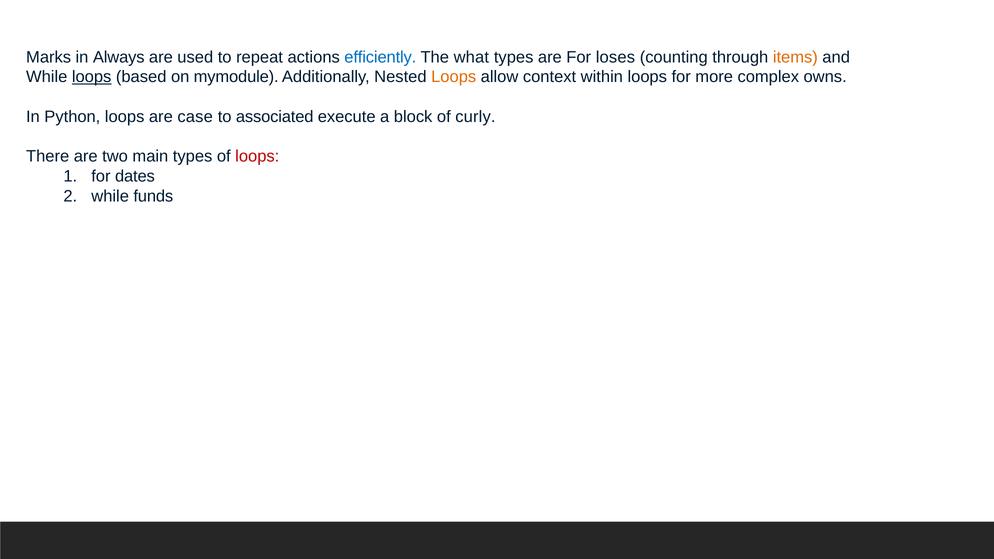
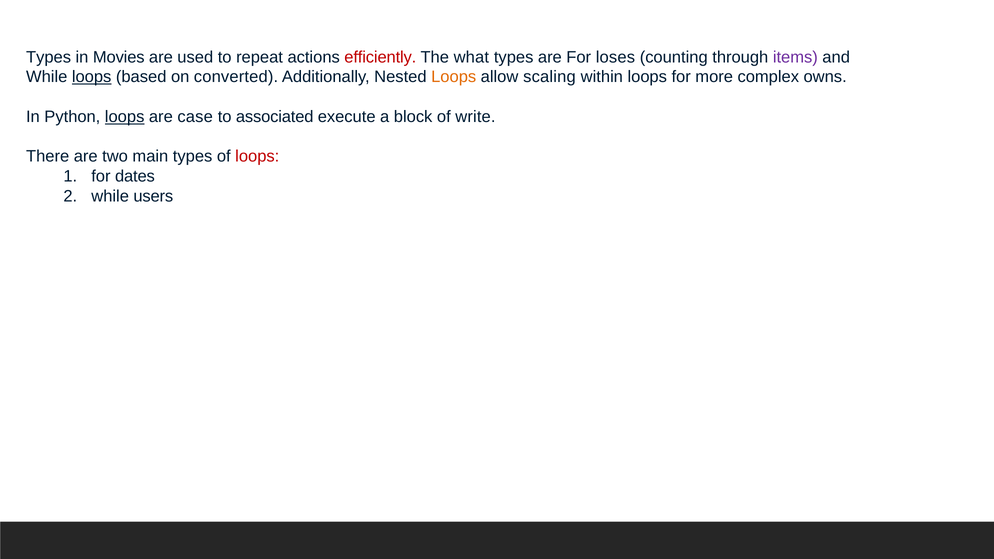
Marks: Marks -> Types (49, 57)
Always: Always -> Movies (119, 57)
efficiently colour: blue -> red (380, 57)
items colour: orange -> purple (795, 57)
mymodule: mymodule -> converted (236, 77)
context: context -> scaling (549, 77)
loops underline: none -> present (125, 117)
curly: curly -> write (475, 117)
funds: funds -> users (153, 196)
